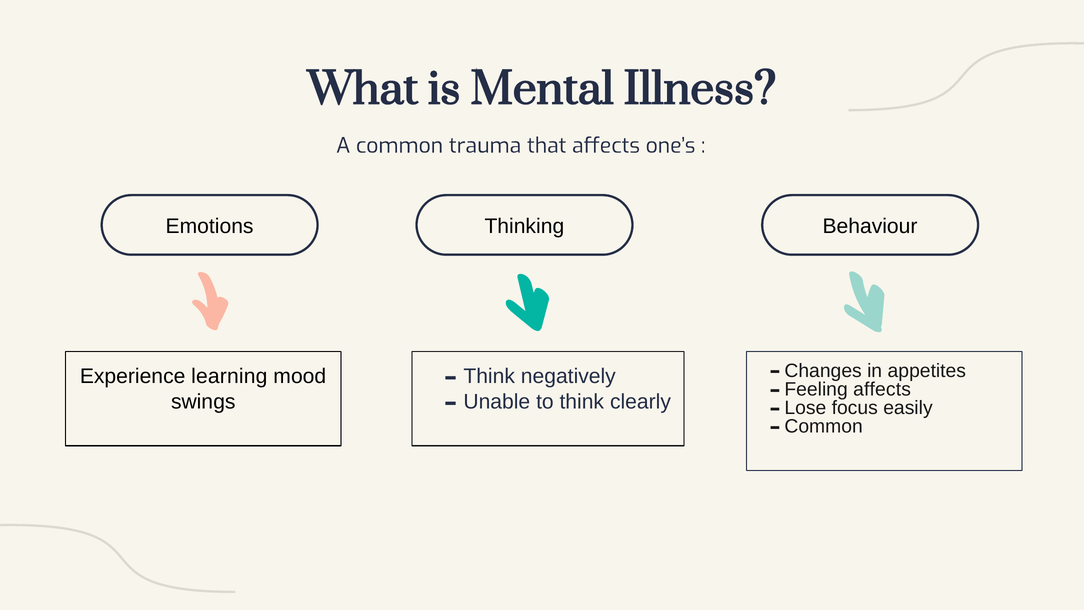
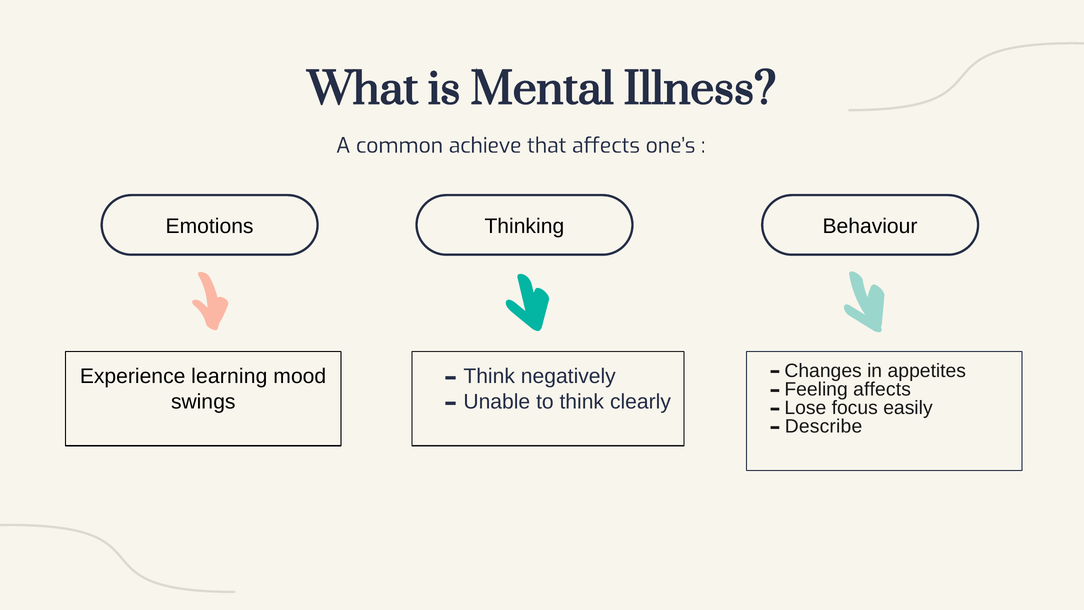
trauma: trauma -> achieve (485, 146)
Common: Common -> Describe (824, 426)
